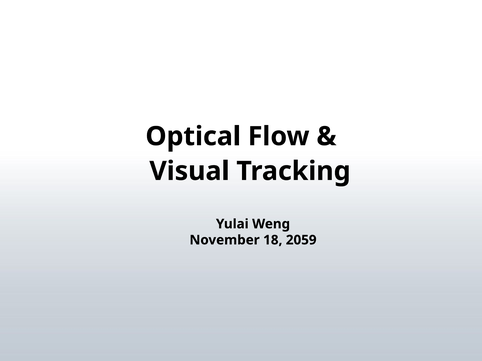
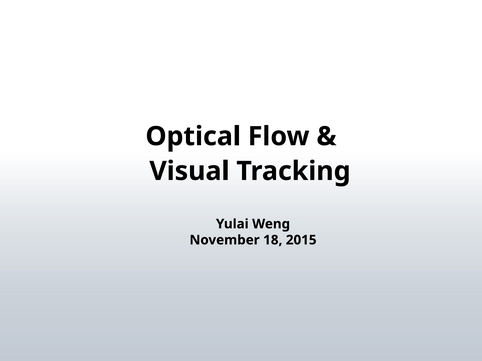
2059: 2059 -> 2015 (301, 240)
